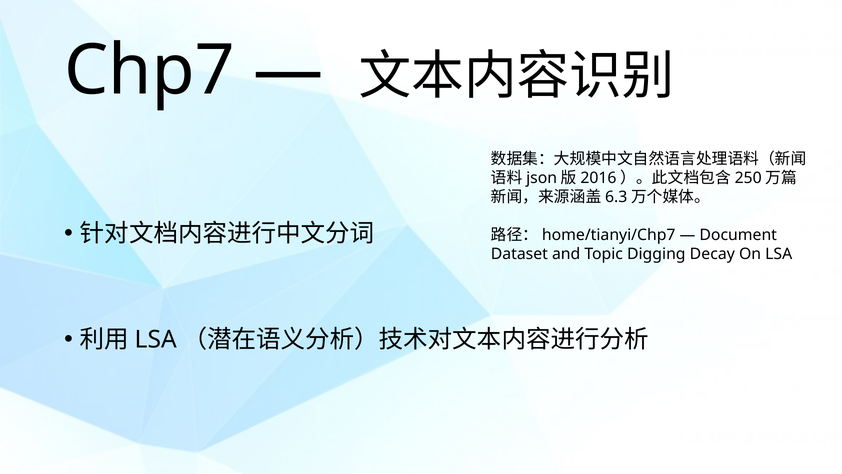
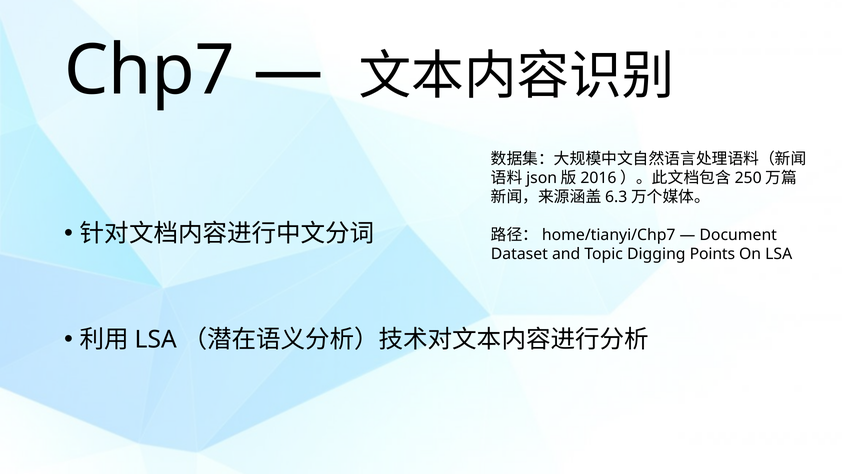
Decay: Decay -> Points (712, 254)
